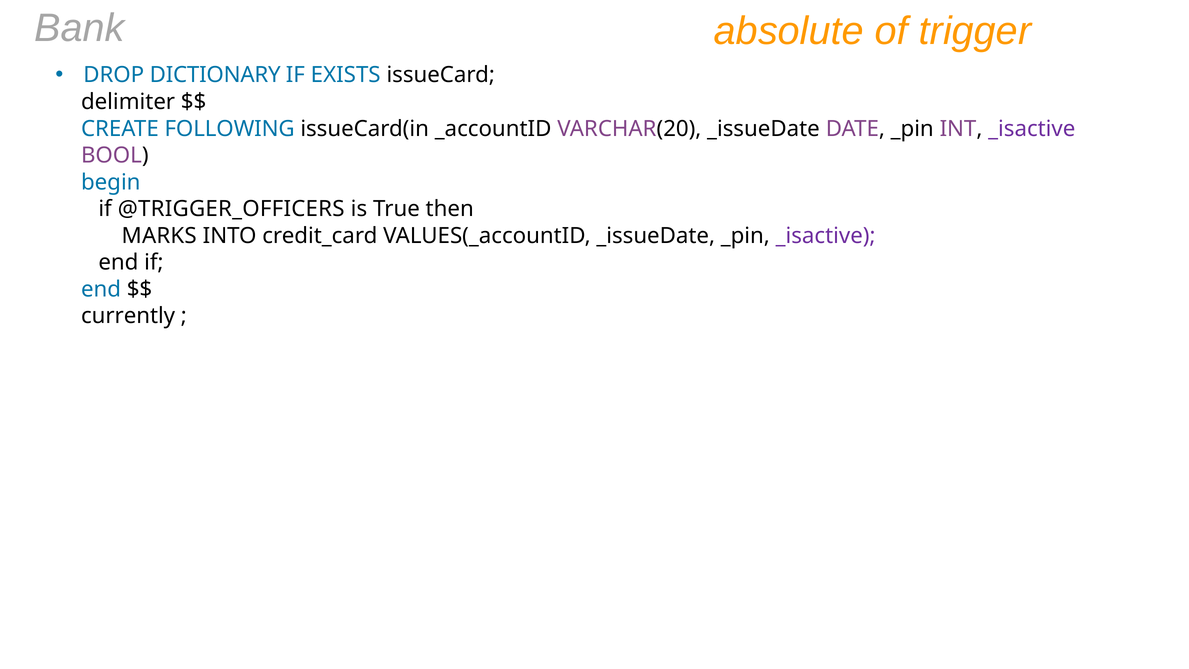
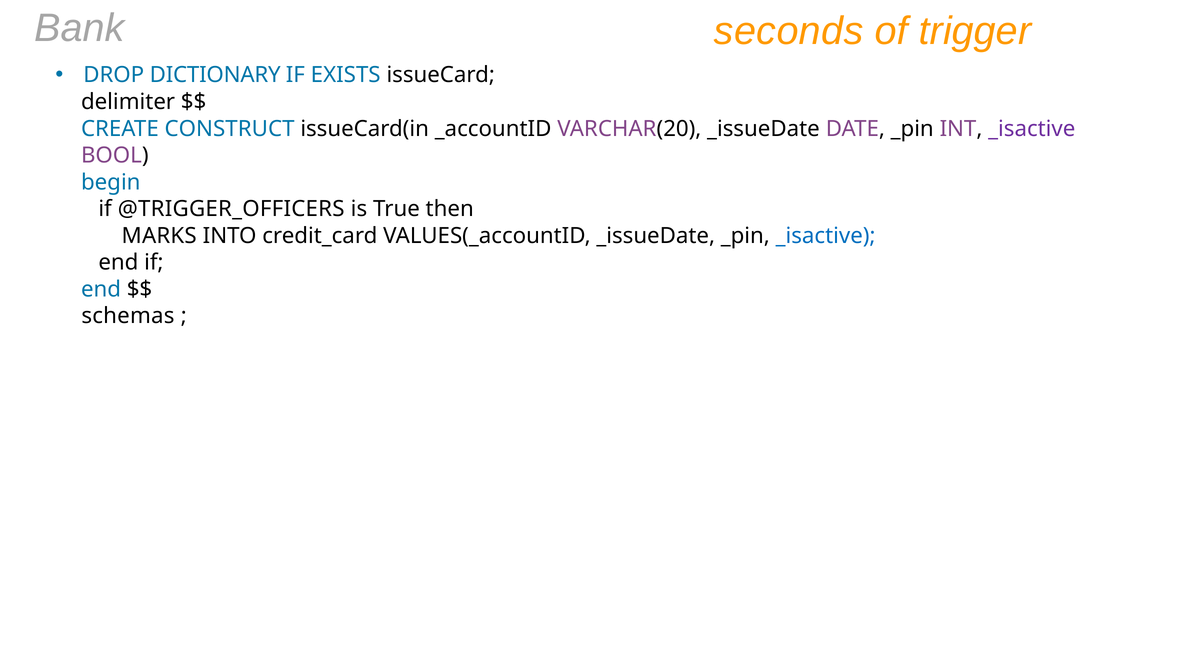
absolute: absolute -> seconds (789, 31)
FOLLOWING: FOLLOWING -> CONSTRUCT (230, 129)
_isactive colour: purple -> blue (826, 236)
currently: currently -> schemas (128, 316)
